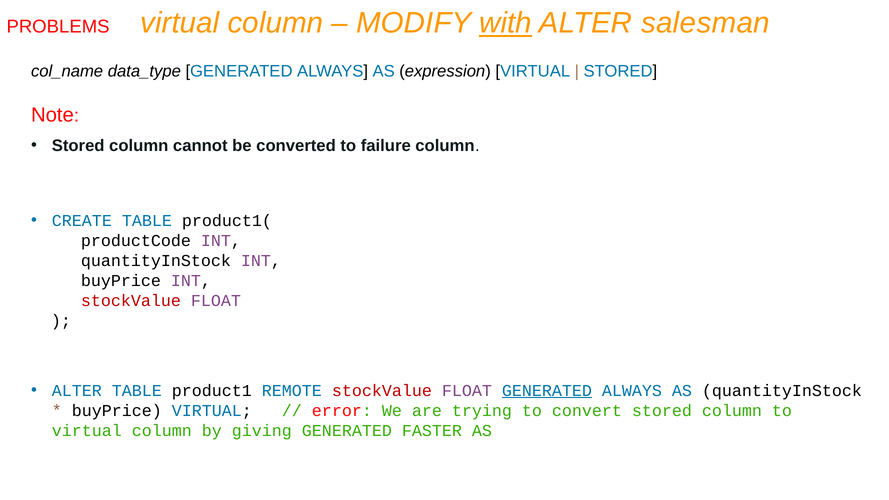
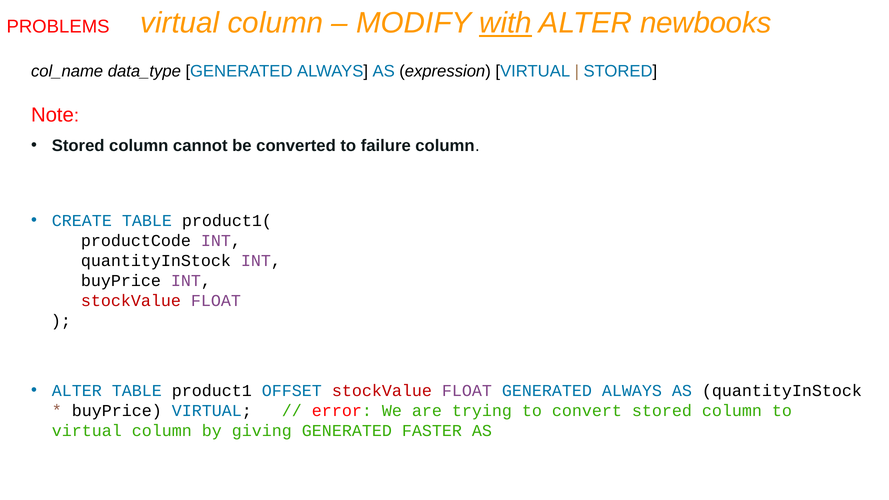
salesman: salesman -> newbooks (706, 23)
REMOTE: REMOTE -> OFFSET (292, 391)
GENERATED underline: present -> none (547, 391)
